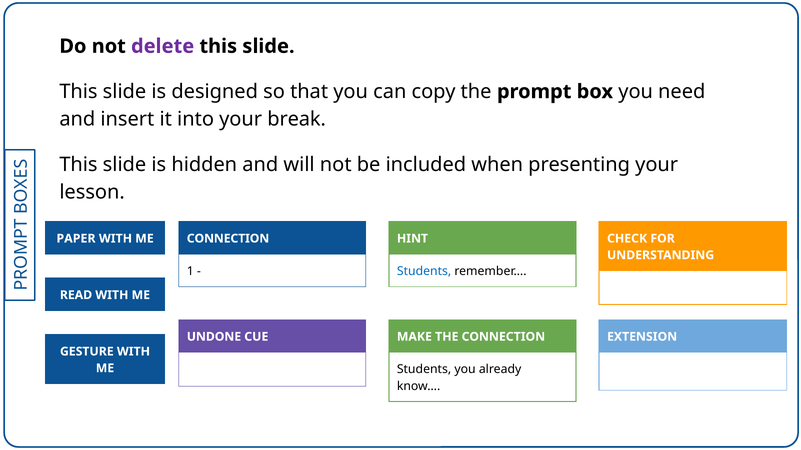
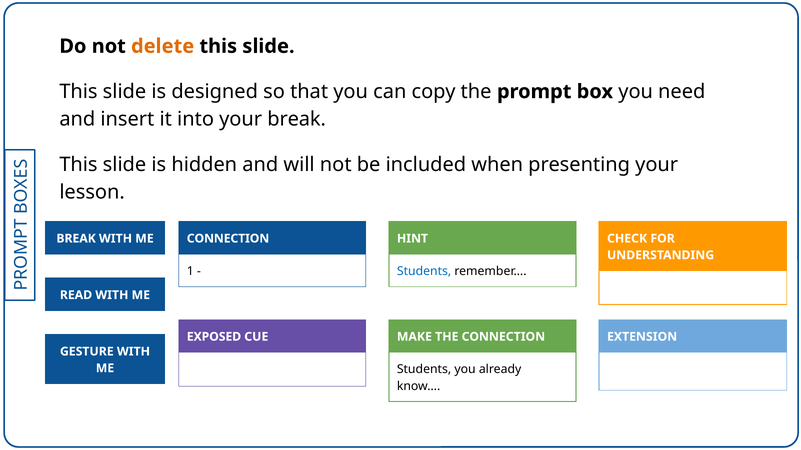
delete colour: purple -> orange (163, 46)
PAPER: PAPER -> BREAK (76, 239)
UNDONE: UNDONE -> EXPOSED (214, 337)
